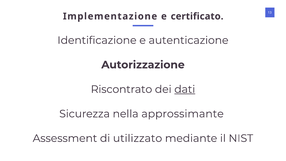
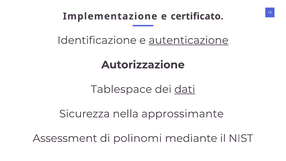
autenticazione underline: none -> present (189, 40)
Riscontrato: Riscontrato -> Tablespace (121, 89)
utilizzato: utilizzato -> polinomi (138, 138)
